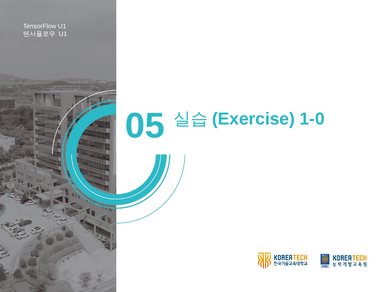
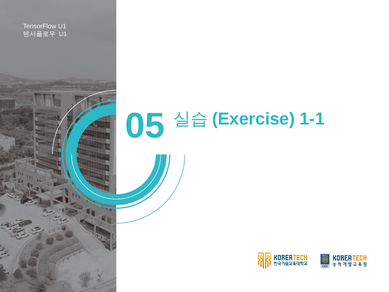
1-0: 1-0 -> 1-1 (312, 119)
